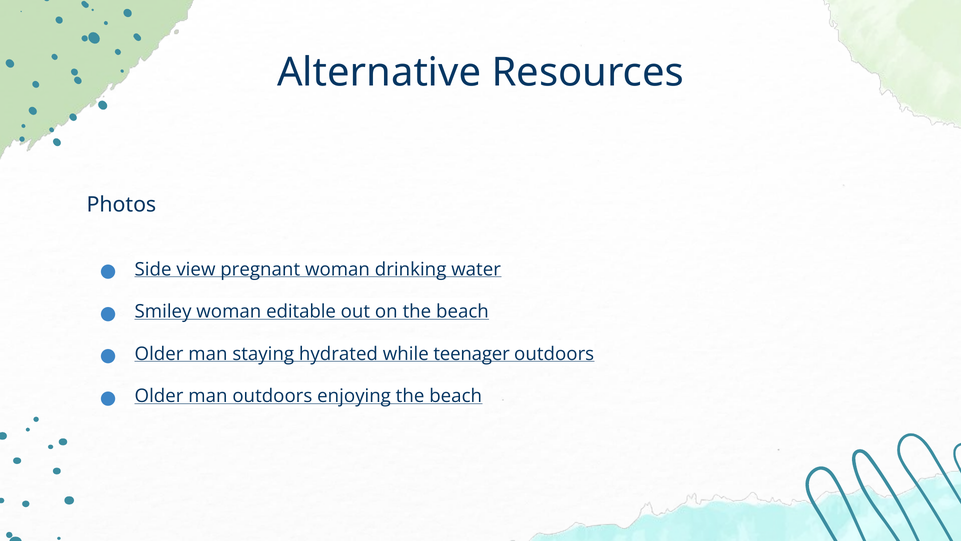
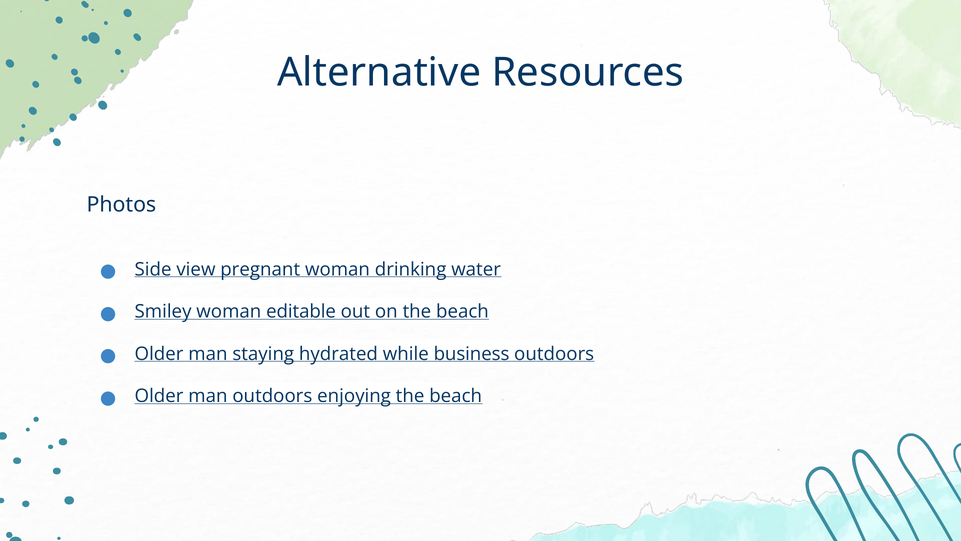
teenager: teenager -> business (472, 354)
